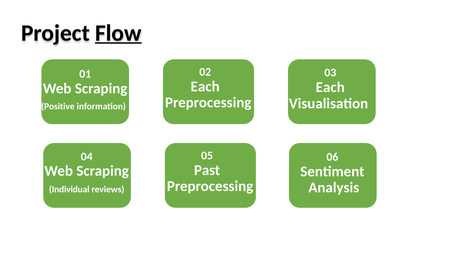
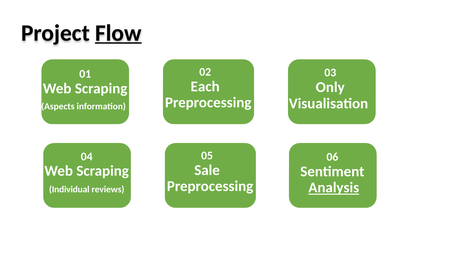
Each: Each -> Only (330, 87)
Positive: Positive -> Aspects (58, 106)
Past: Past -> Sale (207, 170)
Analysis underline: none -> present (334, 187)
